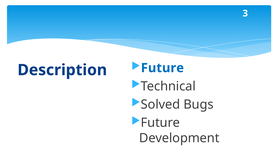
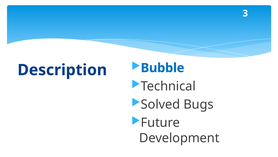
Future: Future -> Bubble (163, 68)
